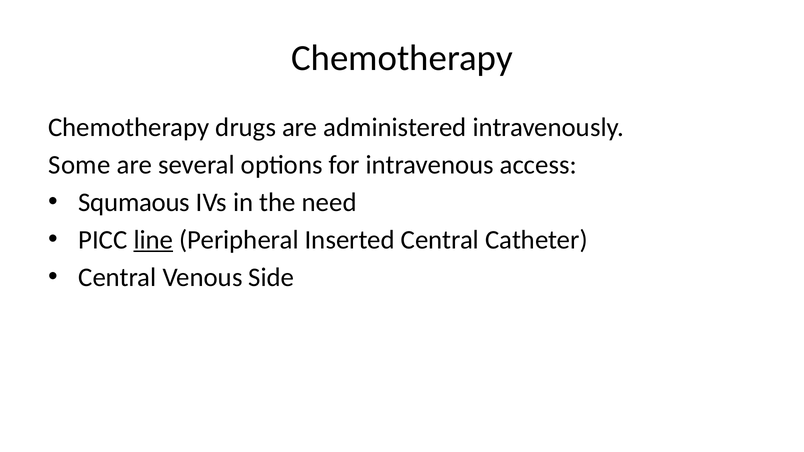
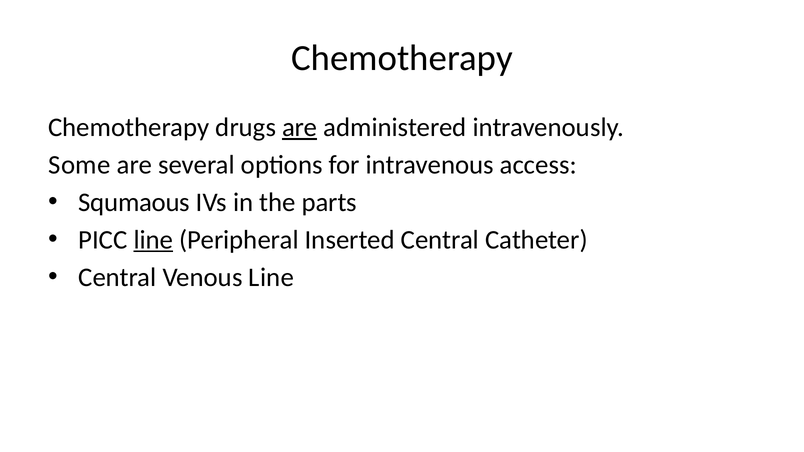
are underline: none -> present (300, 128)
need: need -> parts (329, 203)
Venous Side: Side -> Line (271, 278)
